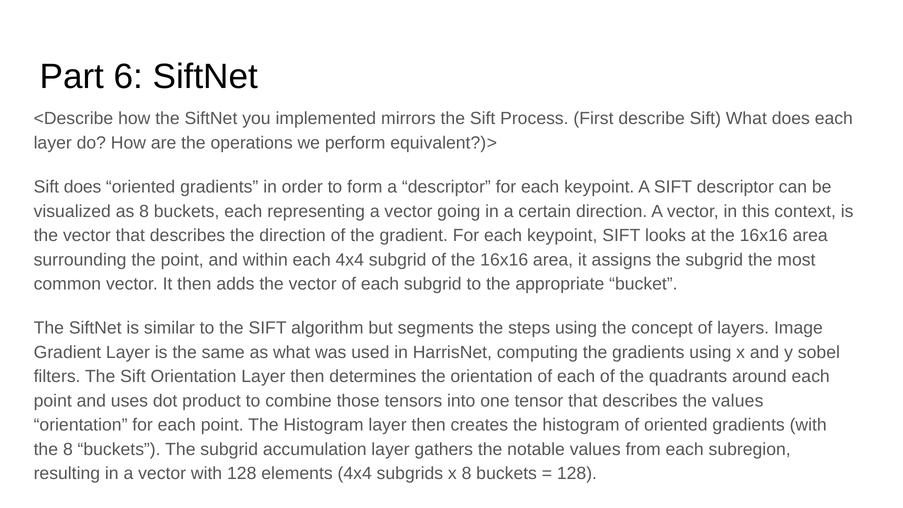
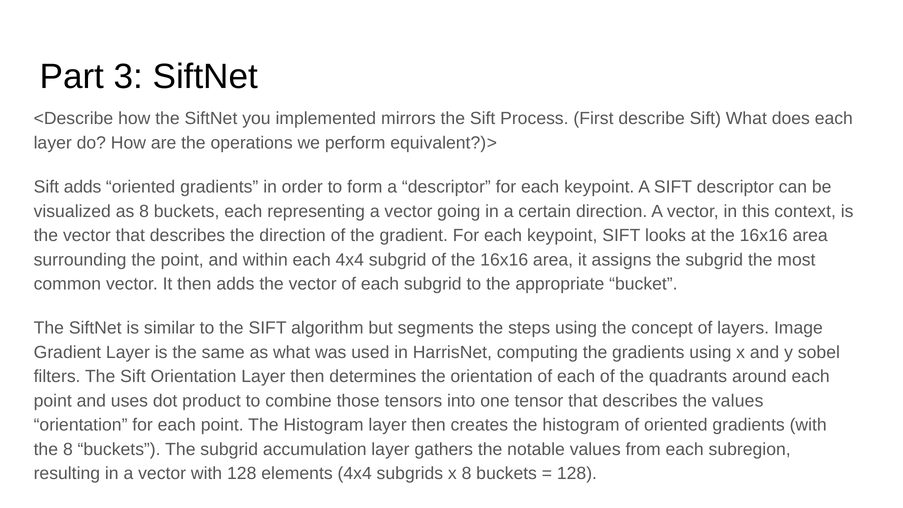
6: 6 -> 3 (128, 77)
Sift does: does -> adds (83, 187)
